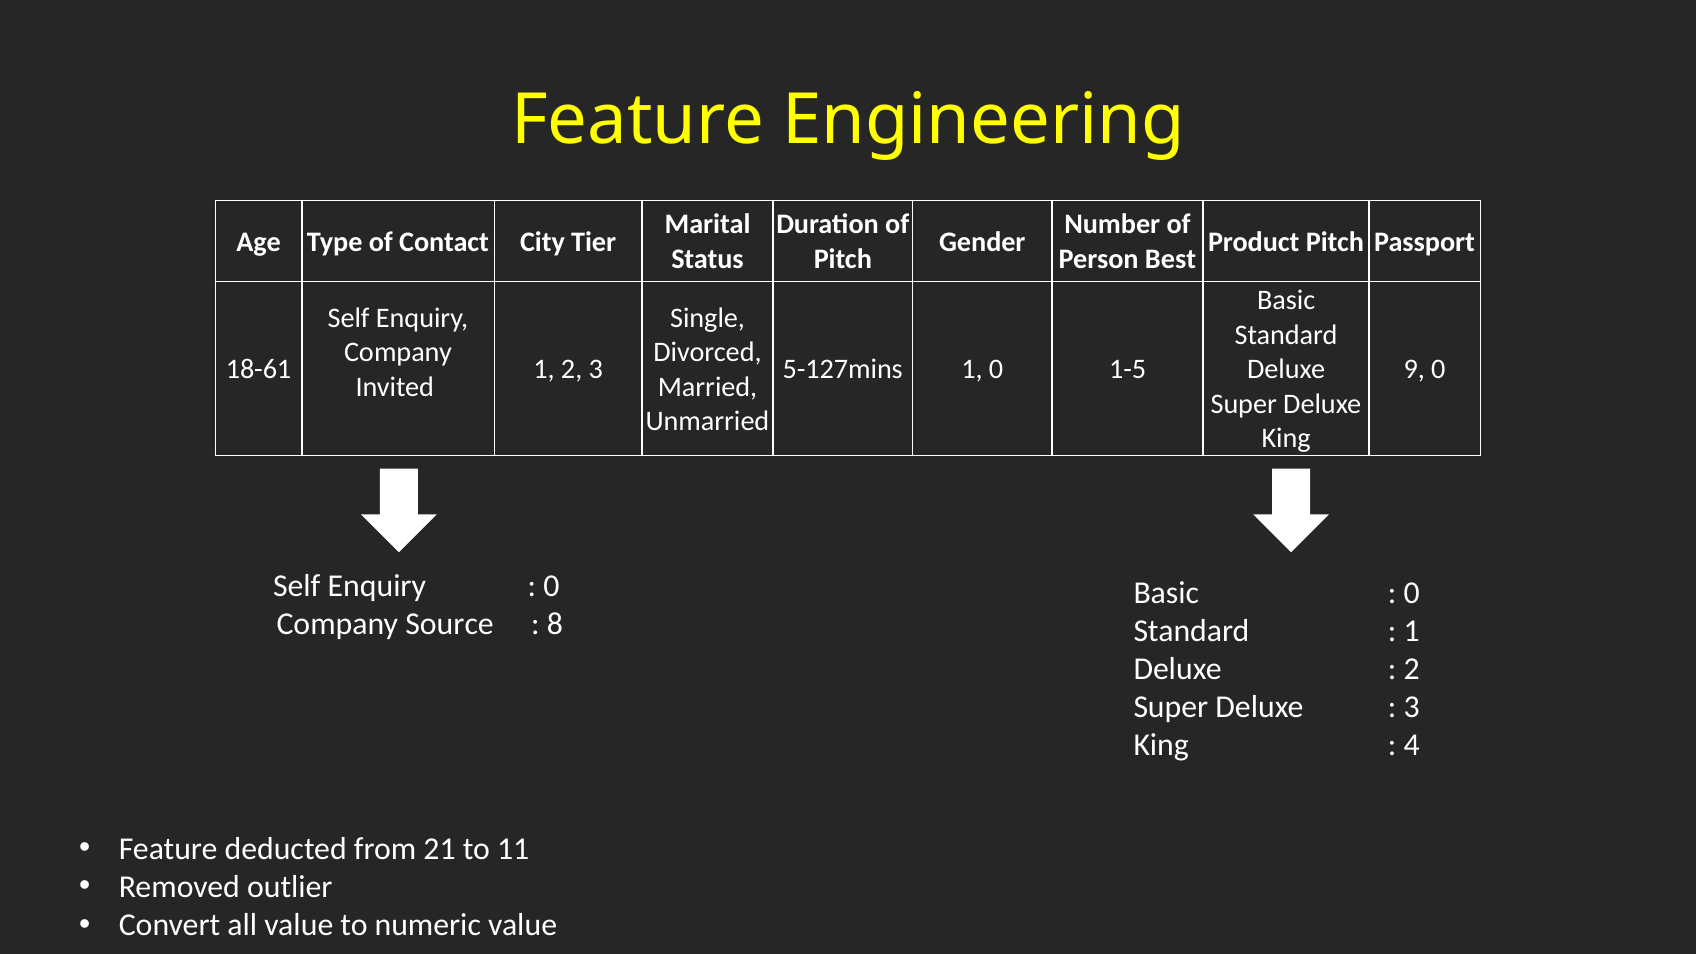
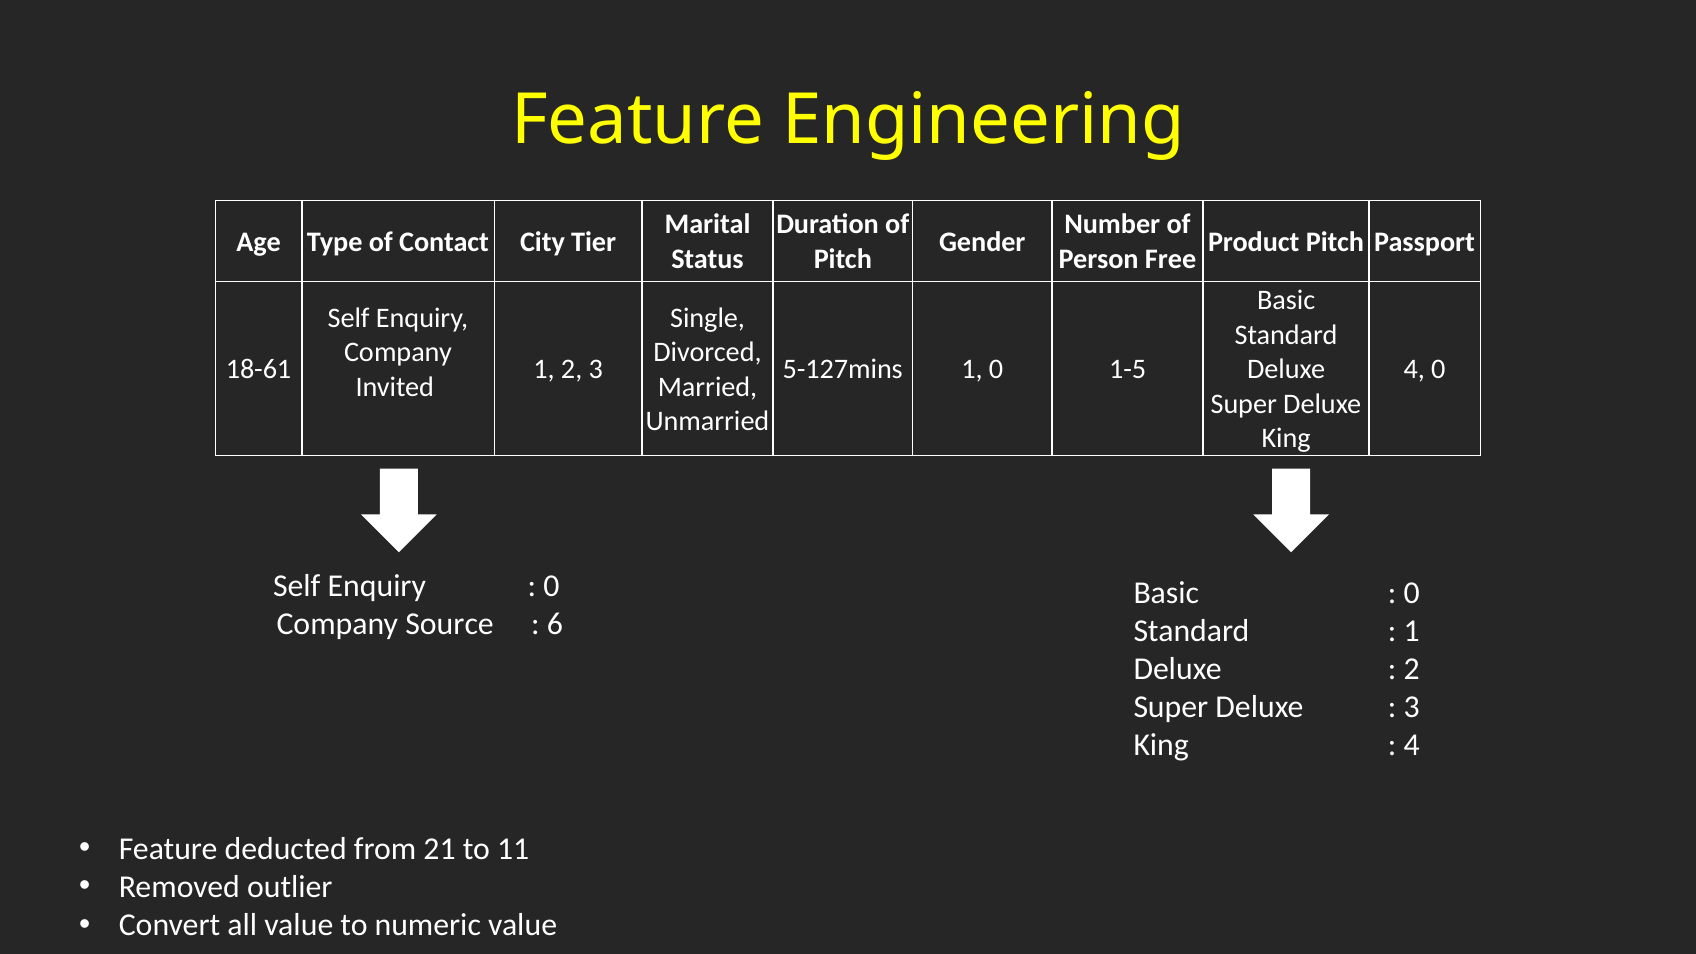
Best: Best -> Free (1171, 259)
9: 9 -> 4 (1414, 370)
8: 8 -> 6 (555, 624)
